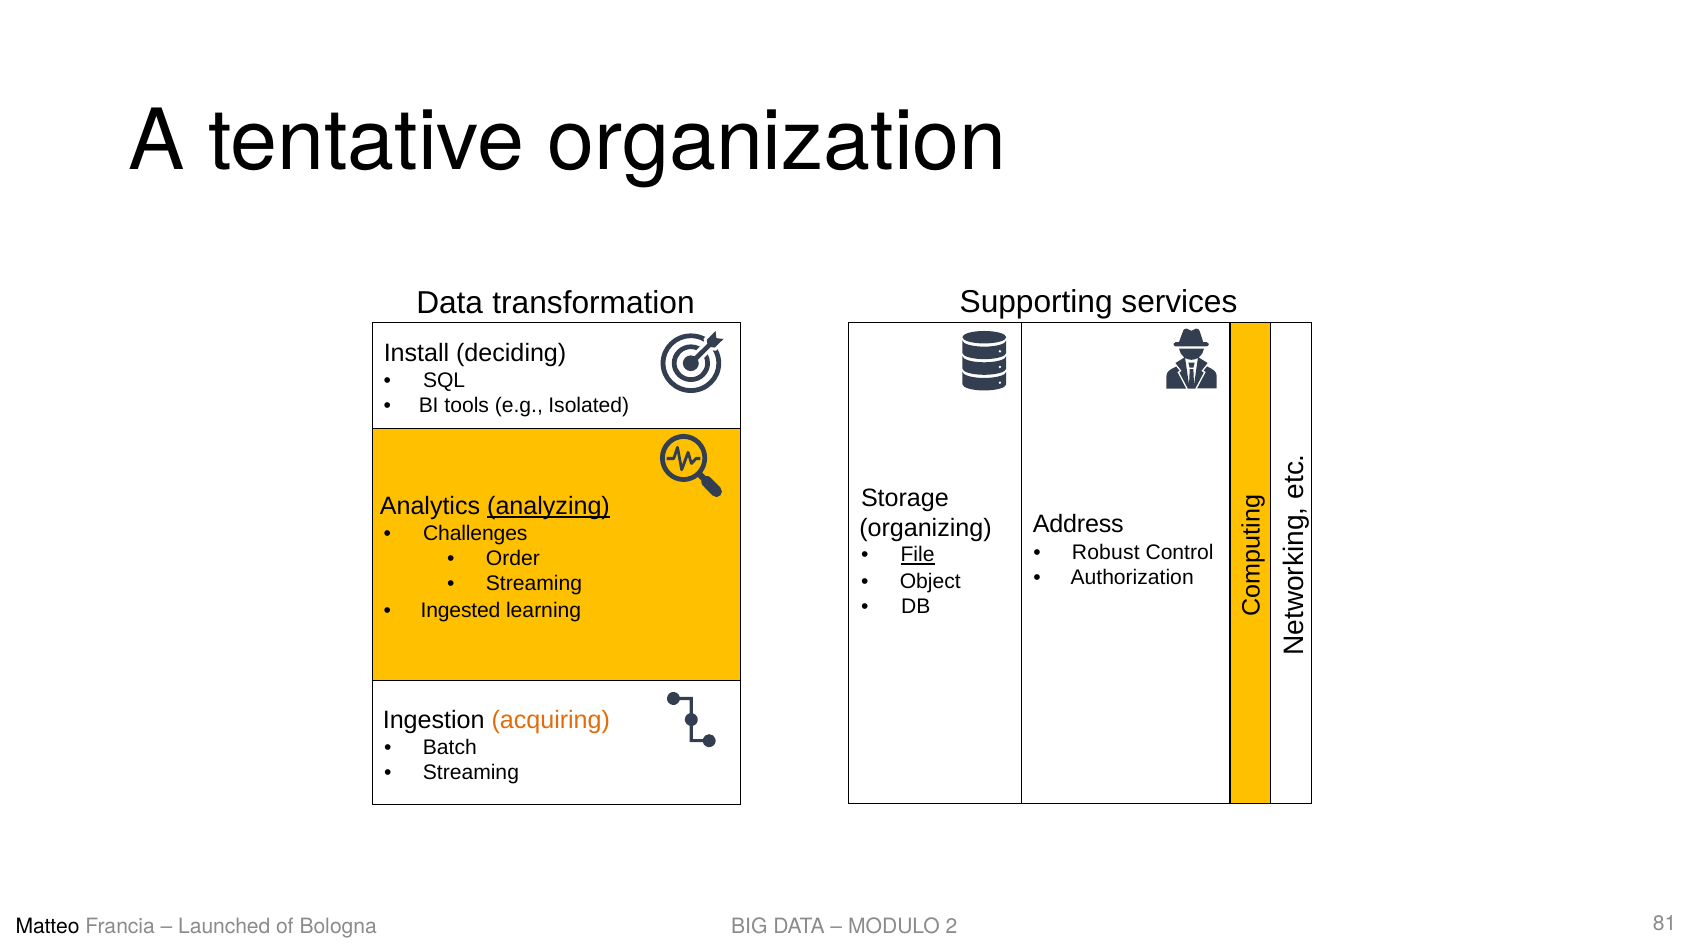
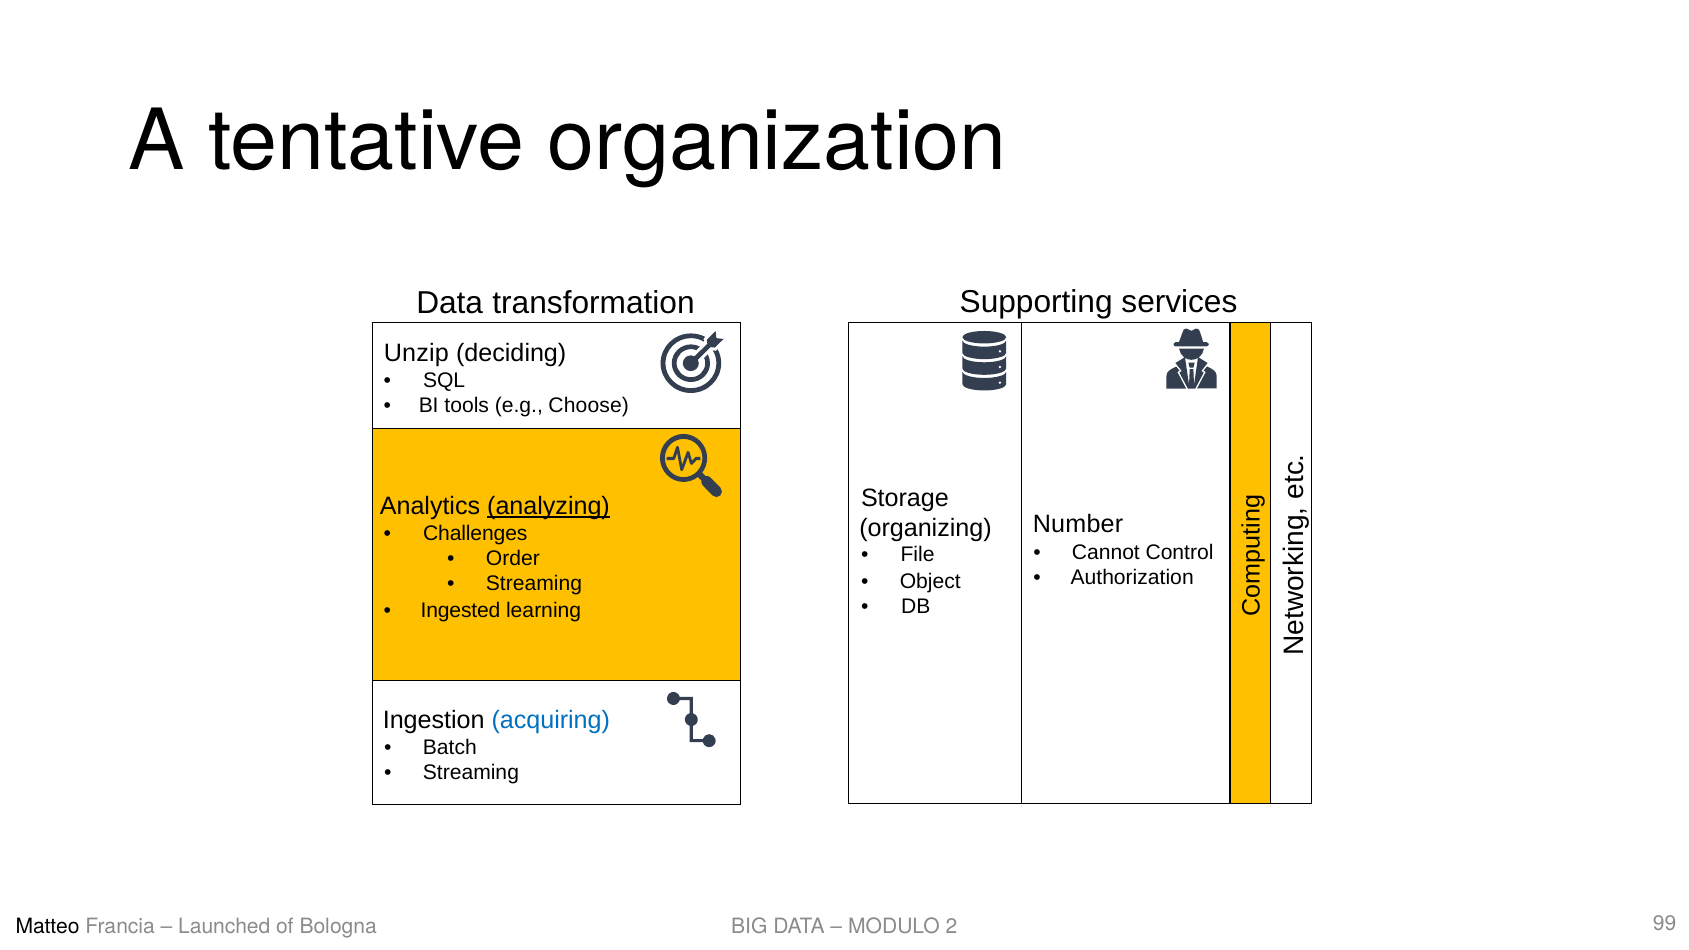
Install: Install -> Unzip (416, 353)
Isolated: Isolated -> Choose (589, 406)
Address: Address -> Number (1078, 525)
Robust: Robust -> Cannot (1106, 552)
File underline: present -> none (918, 555)
acquiring colour: orange -> blue (551, 720)
81: 81 -> 99 (1665, 924)
